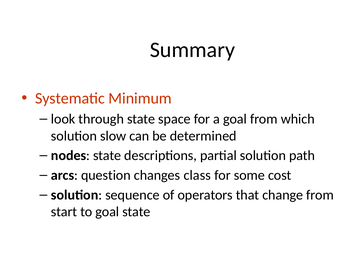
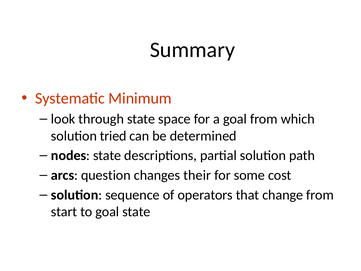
slow: slow -> tried (113, 136)
class: class -> their (197, 175)
